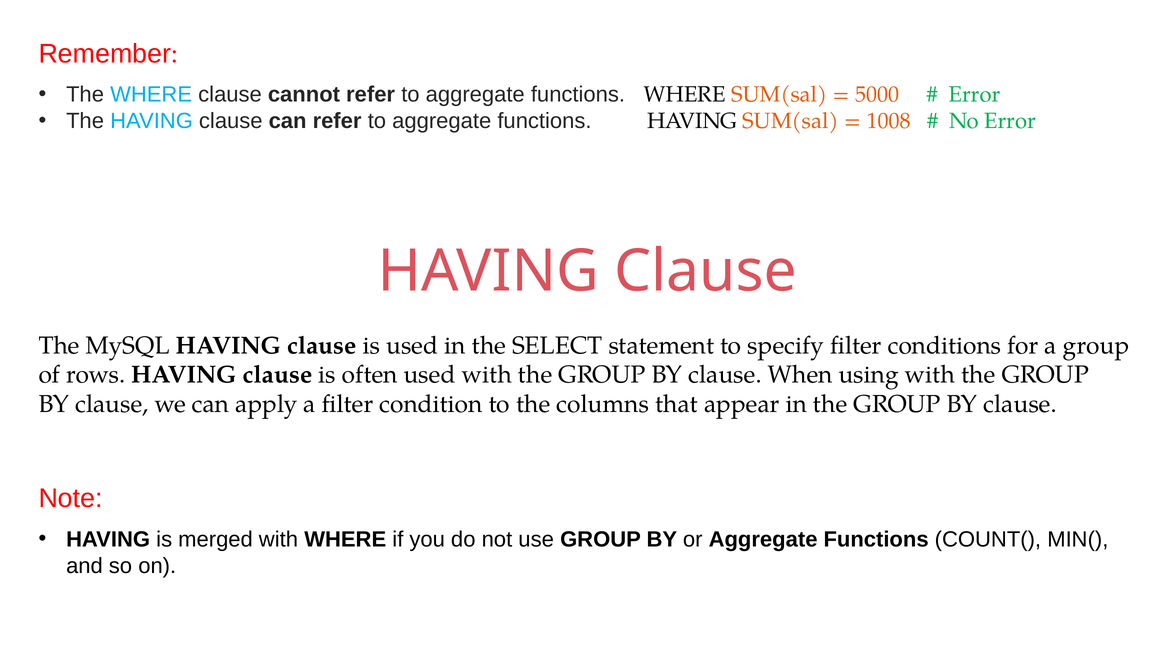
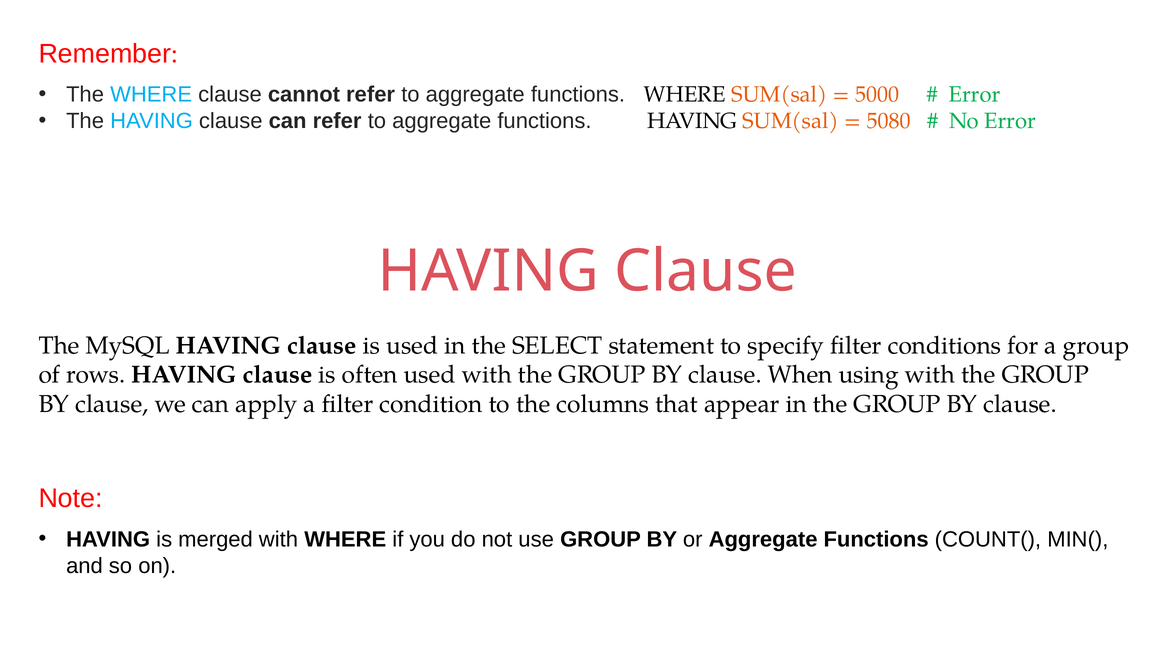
1008: 1008 -> 5080 (889, 121)
